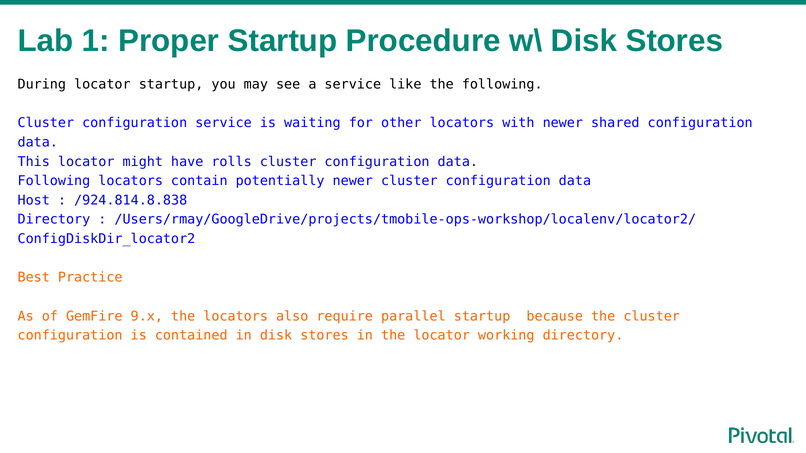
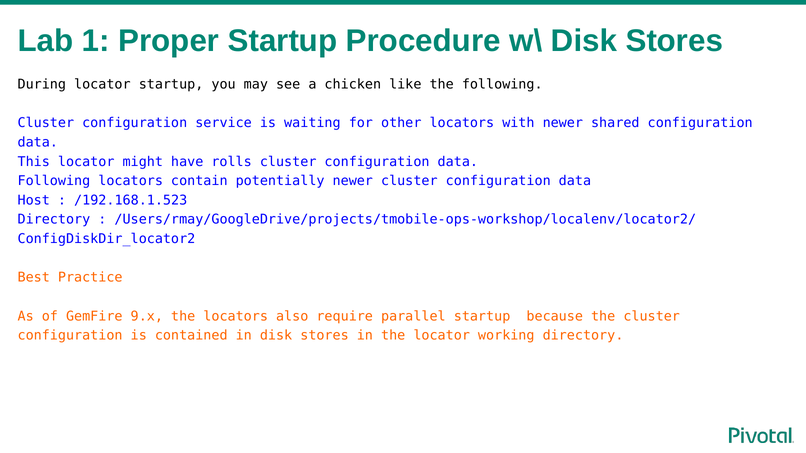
a service: service -> chicken (353, 84)
/924.814.8.838: /924.814.8.838 -> /192.168.1.523 (131, 200)
